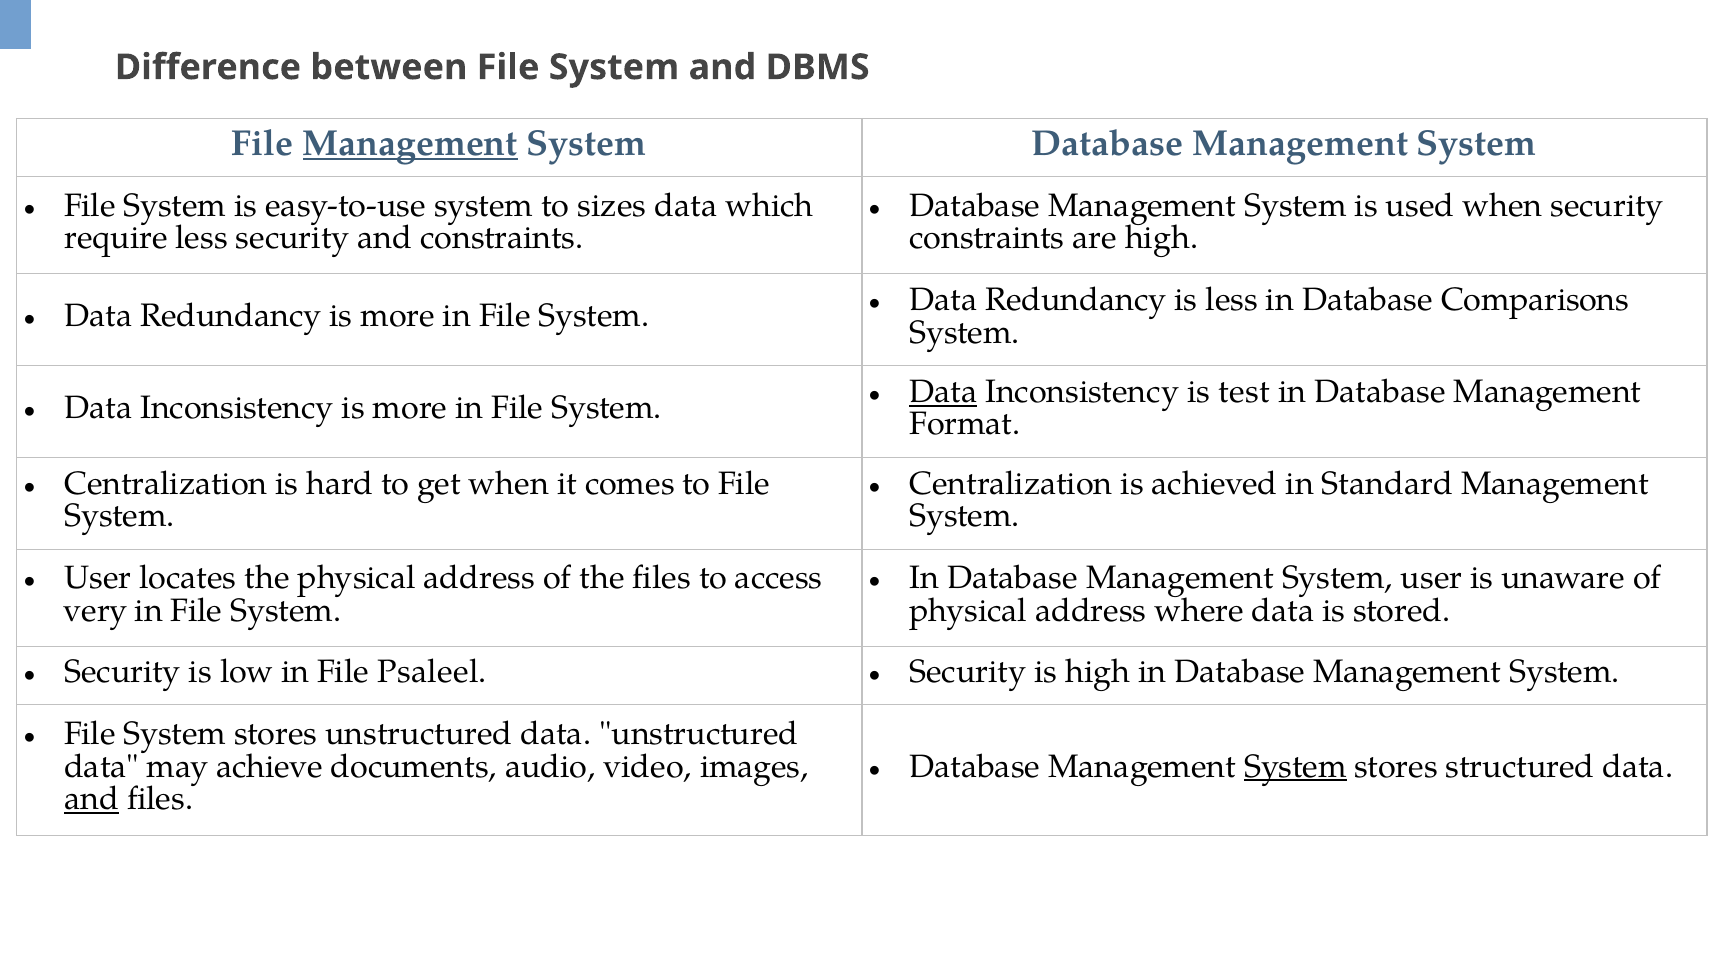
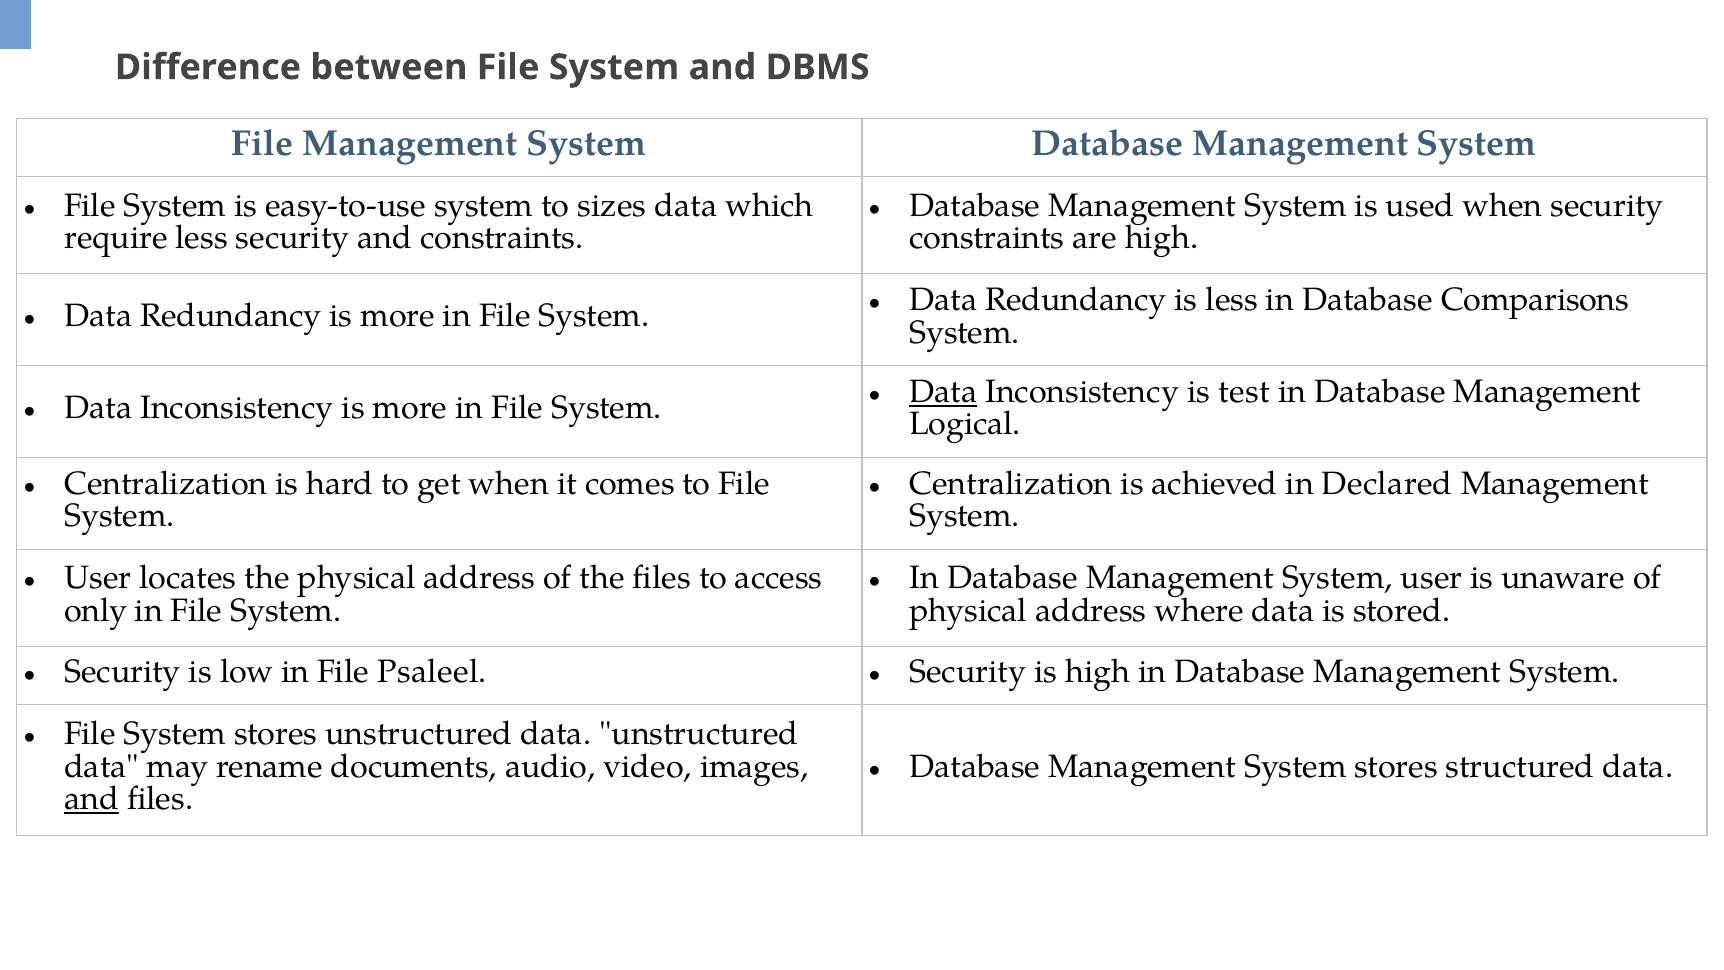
Management underline: present -> none (410, 144)
Format: Format -> Logical (965, 424)
Standard: Standard -> Declared (1387, 483)
very: very -> only (96, 610)
System underline: present -> none (1296, 766)
achieve: achieve -> rename (270, 766)
